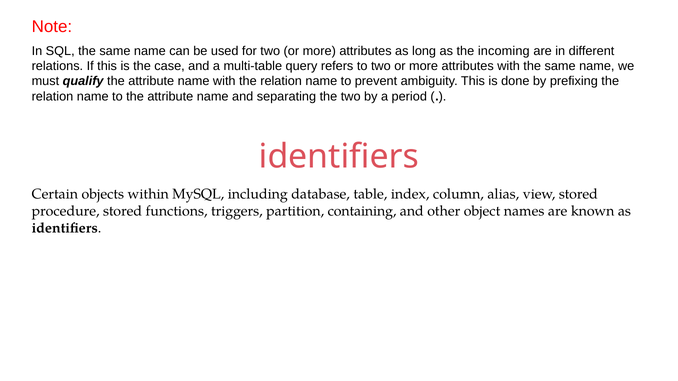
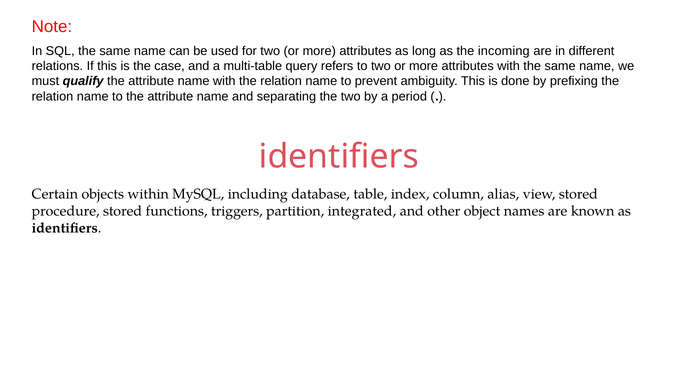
containing: containing -> integrated (362, 211)
